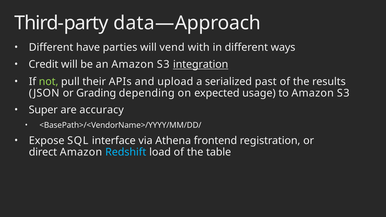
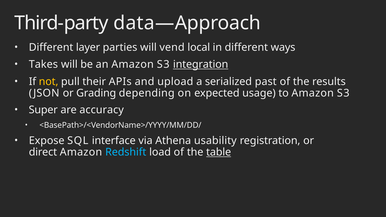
have: have -> layer (88, 47)
with: with -> local (199, 47)
Credit: Credit -> Takes (43, 64)
not colour: light green -> yellow (49, 82)
frontend: frontend -> usability (215, 141)
table underline: none -> present (219, 152)
